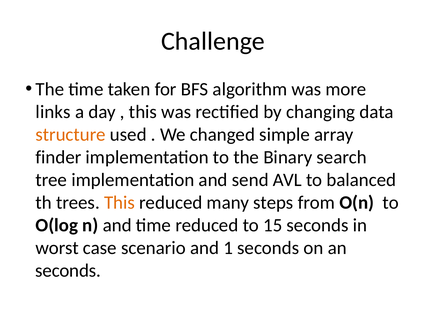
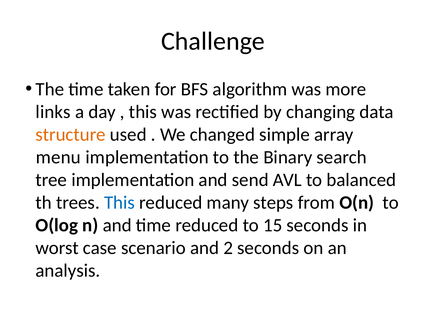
finder: finder -> menu (58, 158)
This colour: orange -> blue (120, 203)
1: 1 -> 2 (228, 248)
seconds: seconds -> analysis (68, 271)
